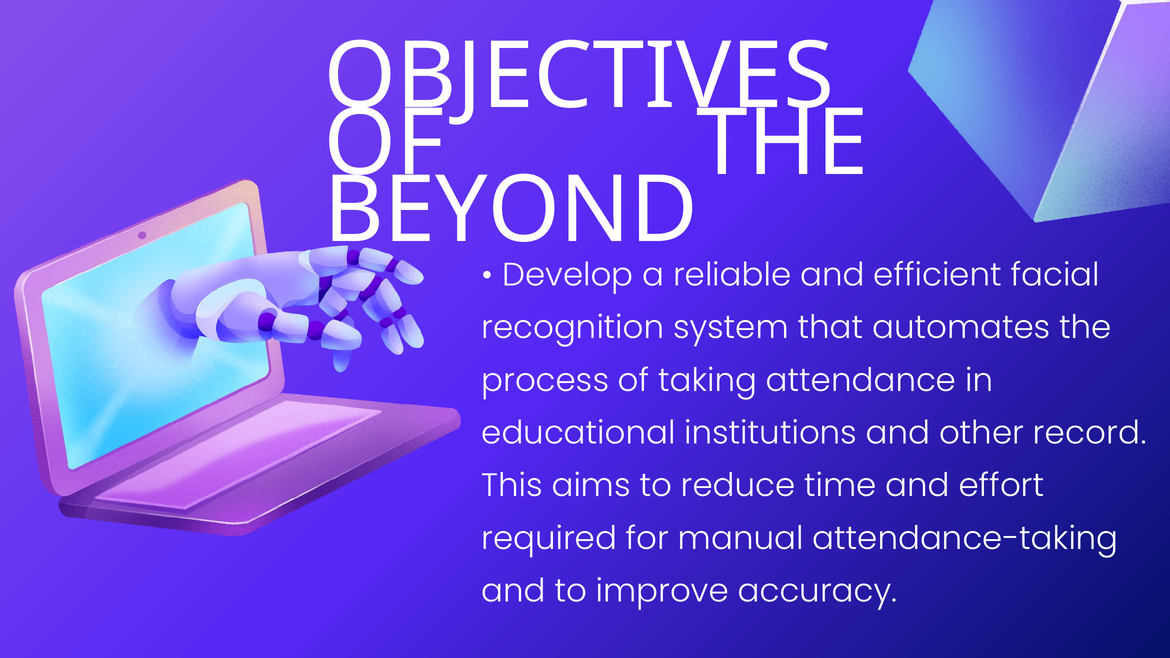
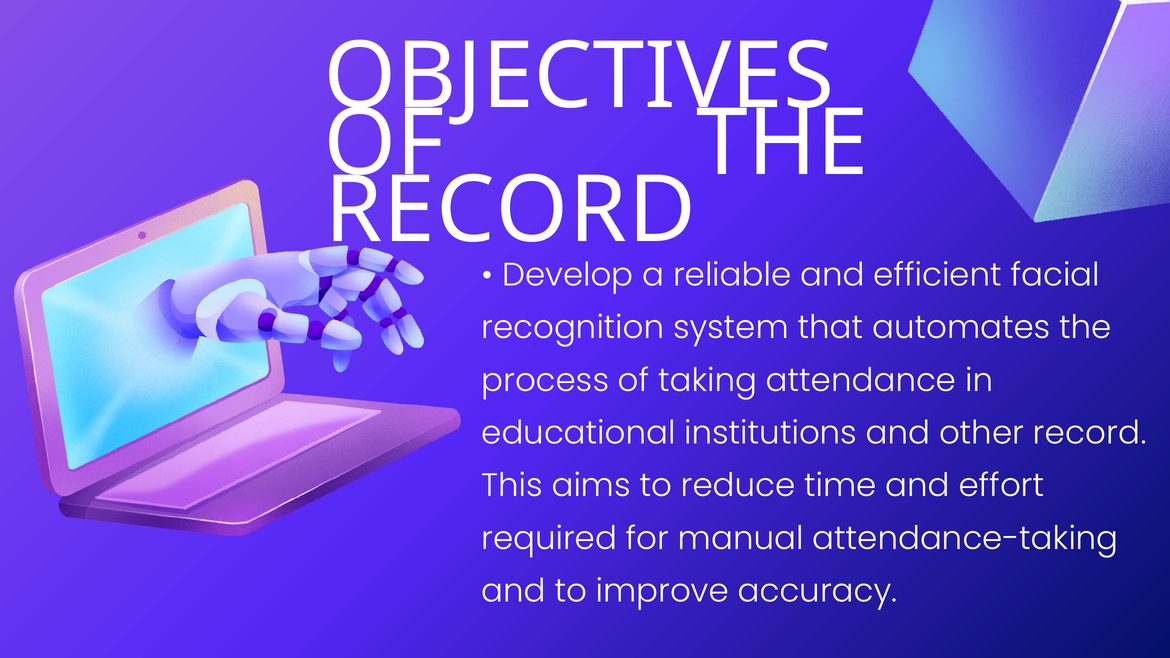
BEYOND: BEYOND -> RECORD (510, 210)
